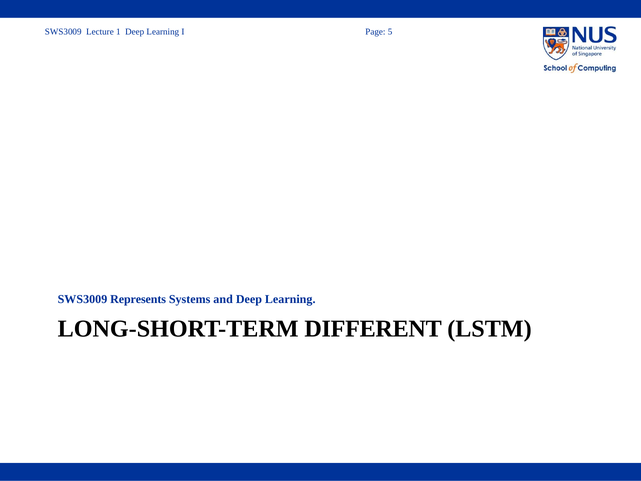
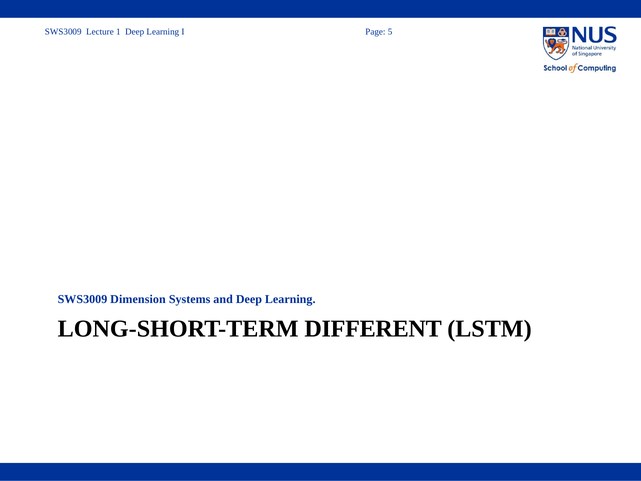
Represents: Represents -> Dimension (138, 299)
